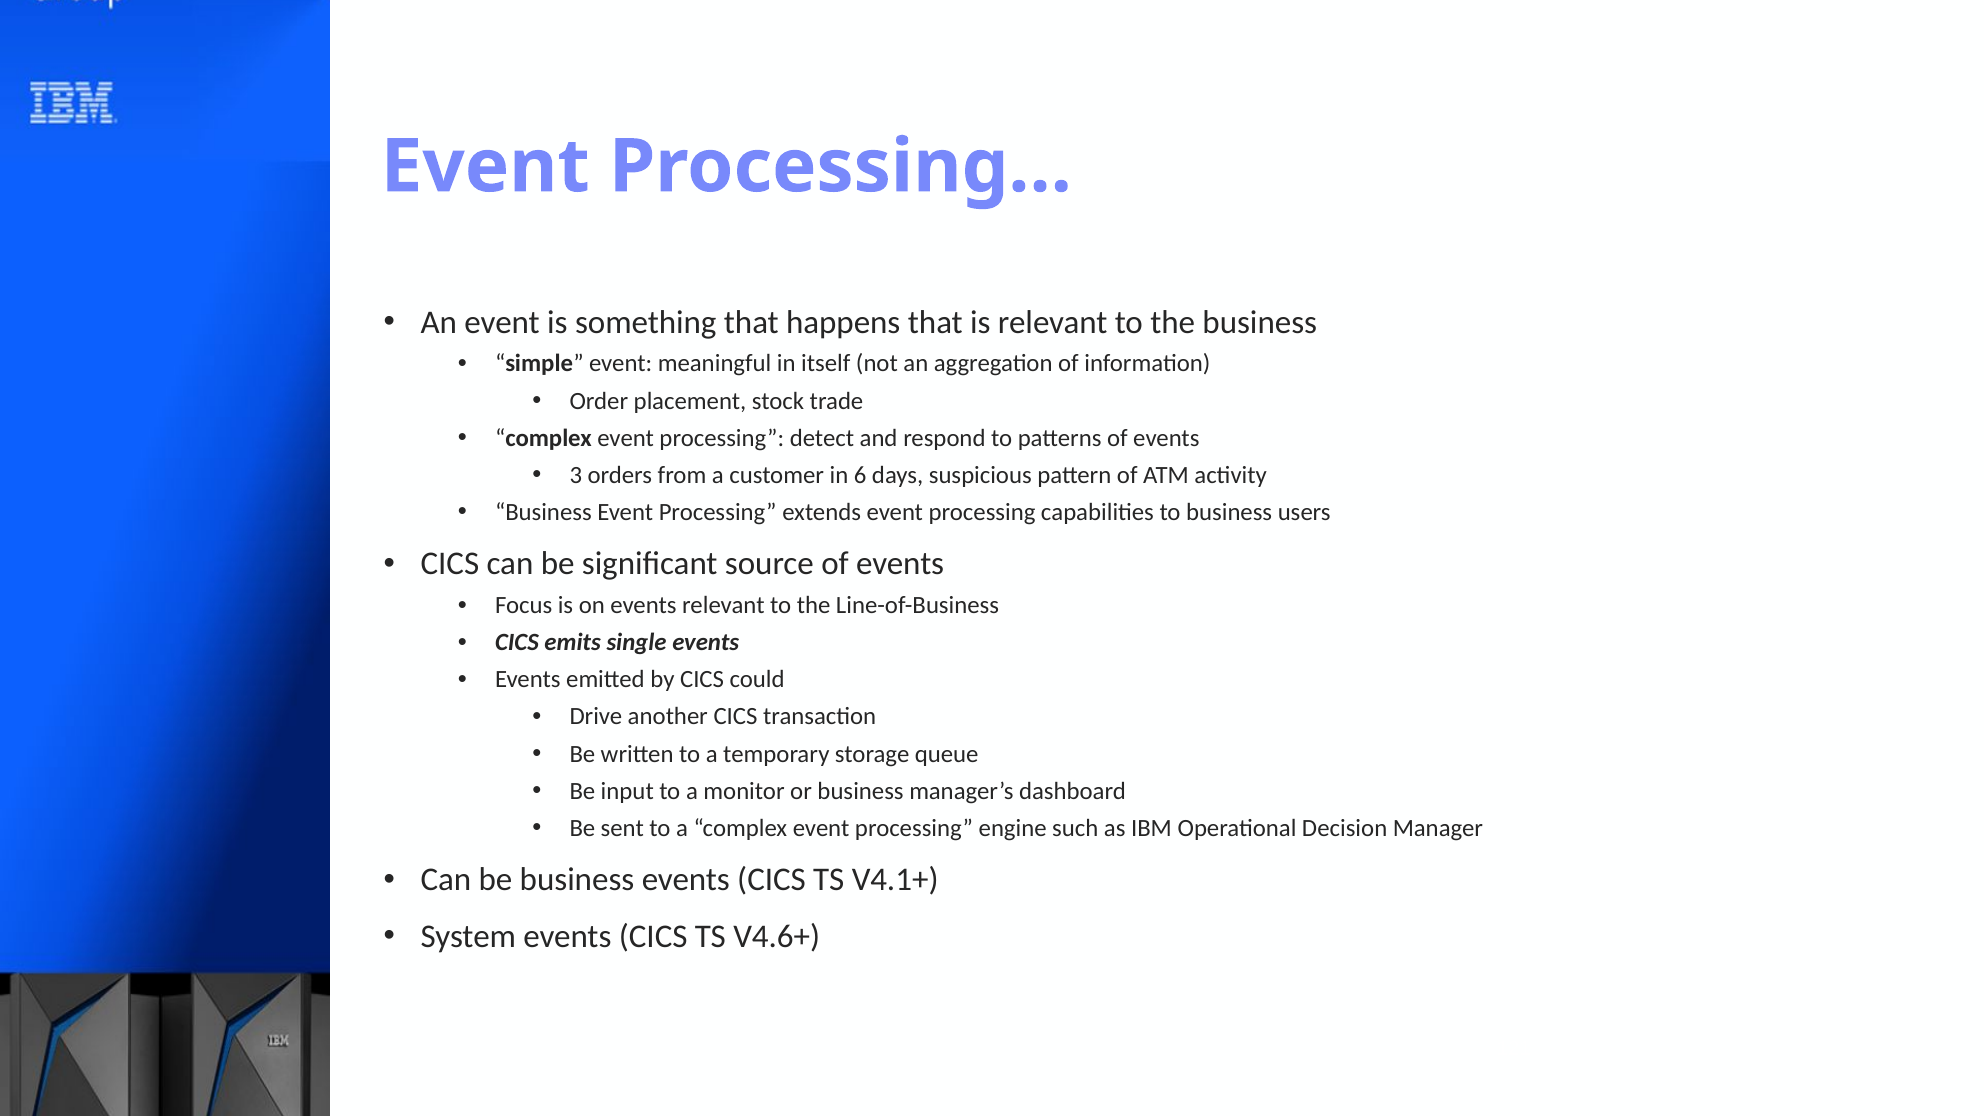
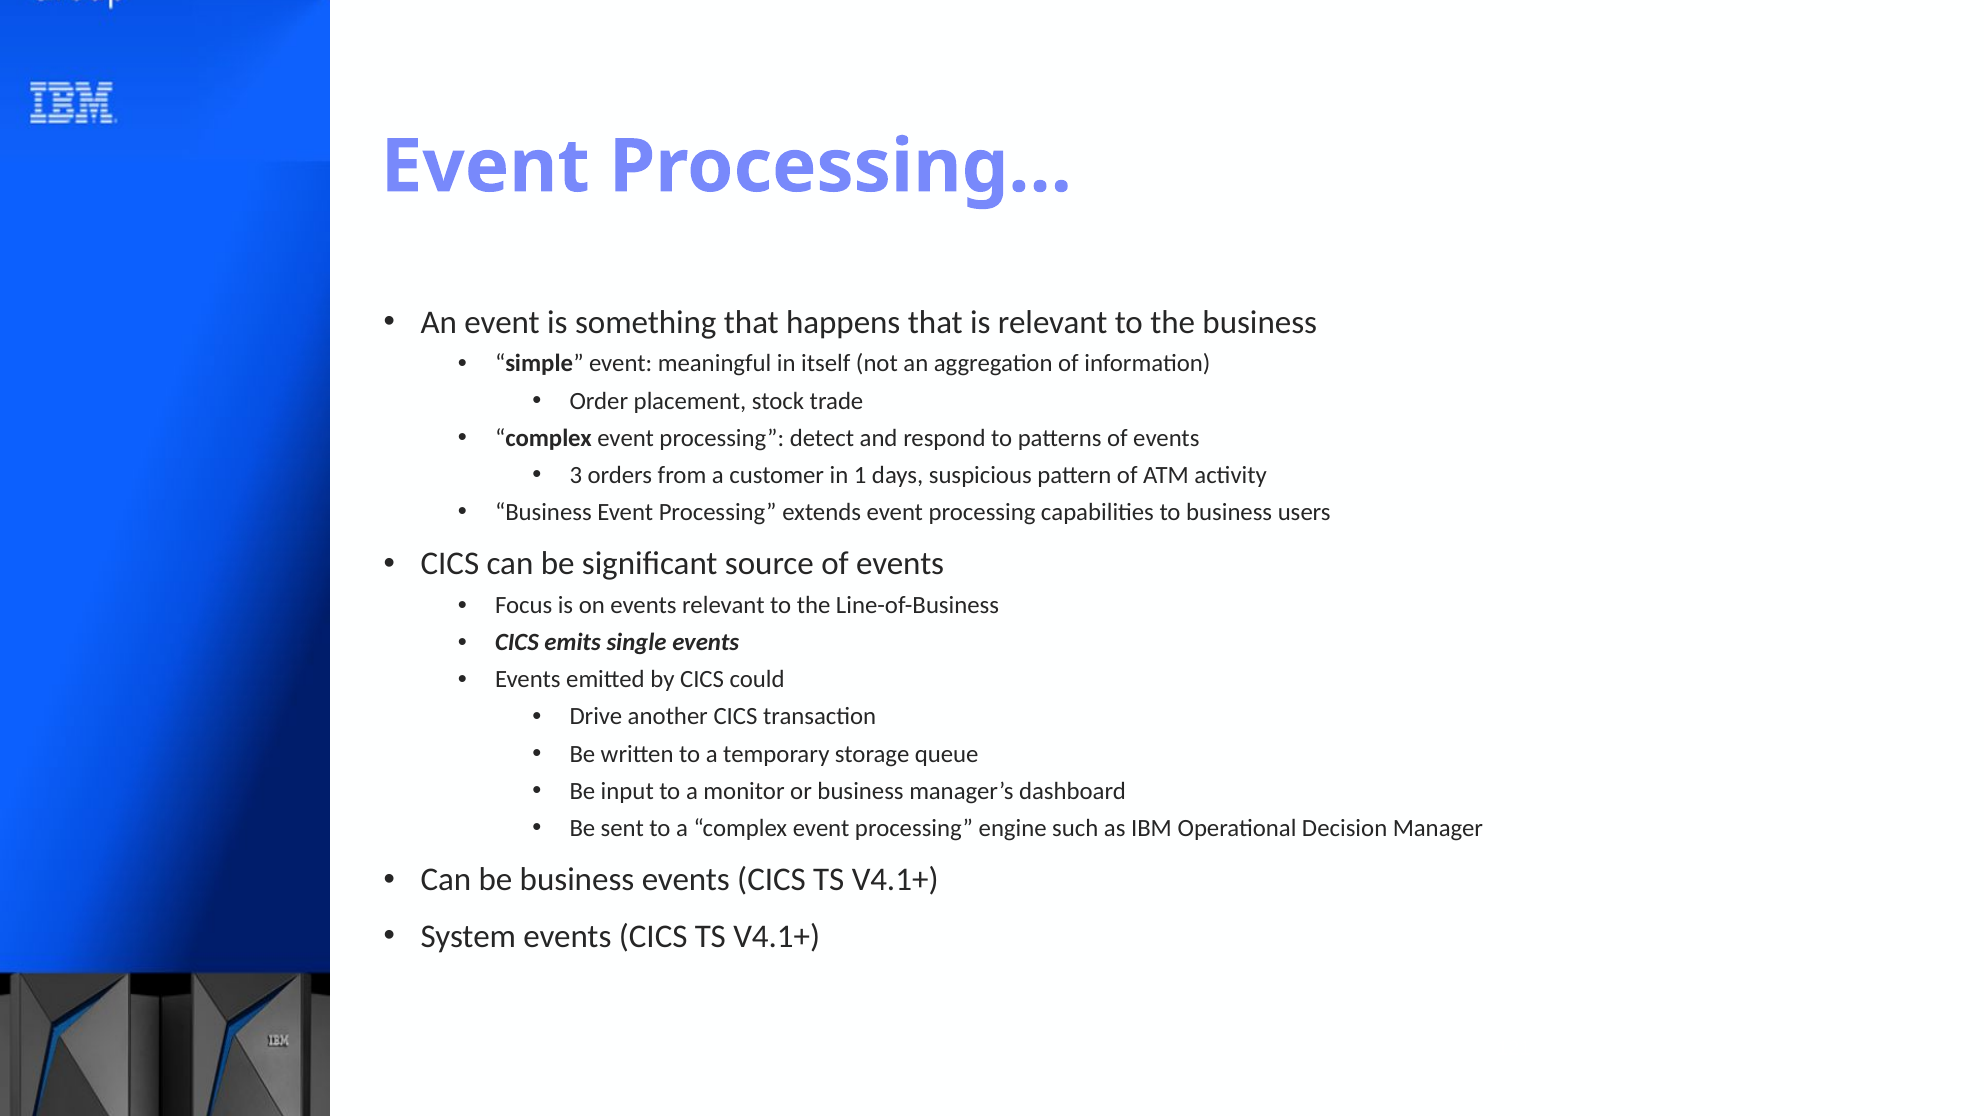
6: 6 -> 1 (860, 475)
V4.6+: V4.6+ -> V4.1+ (777, 936)
